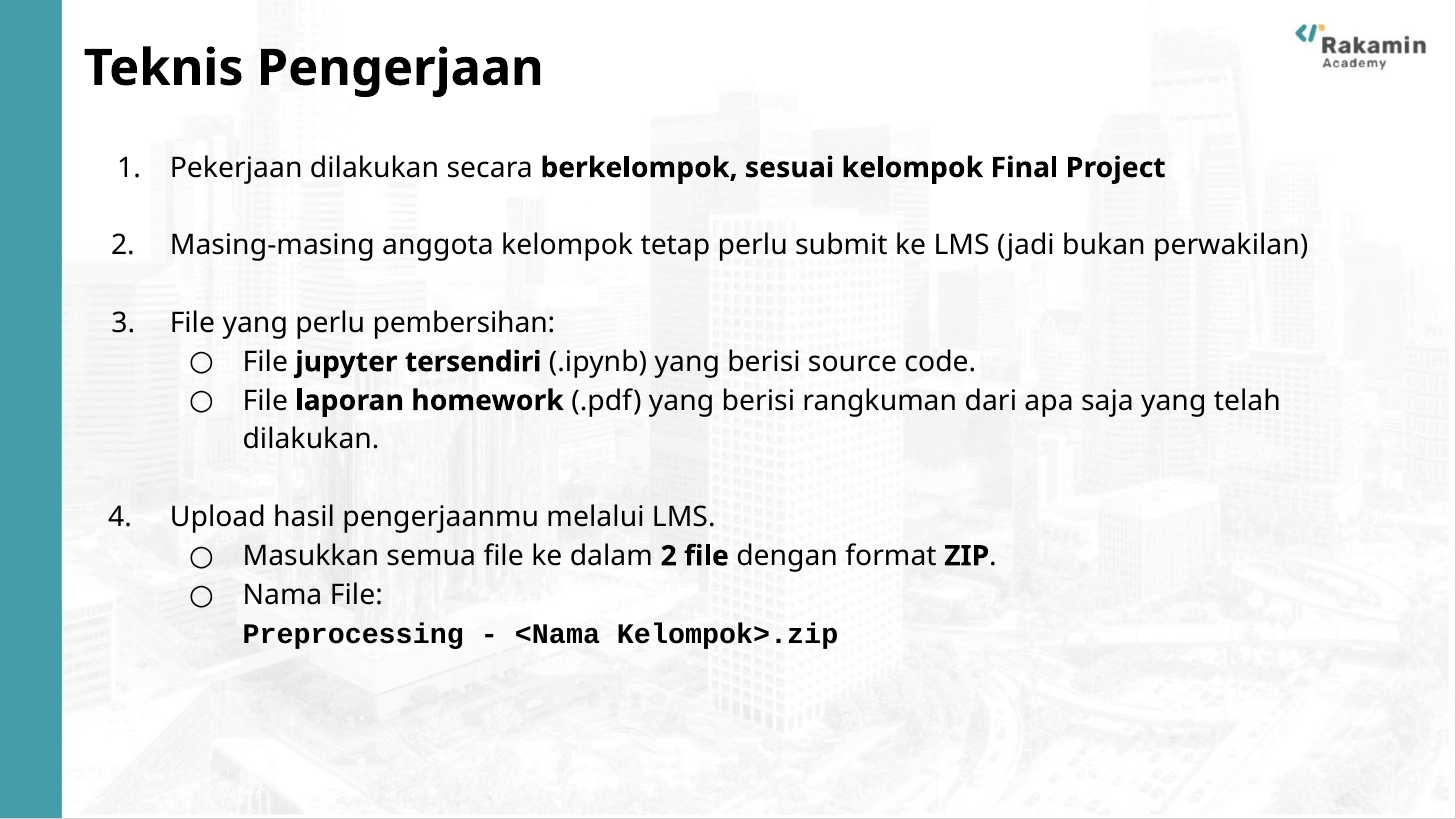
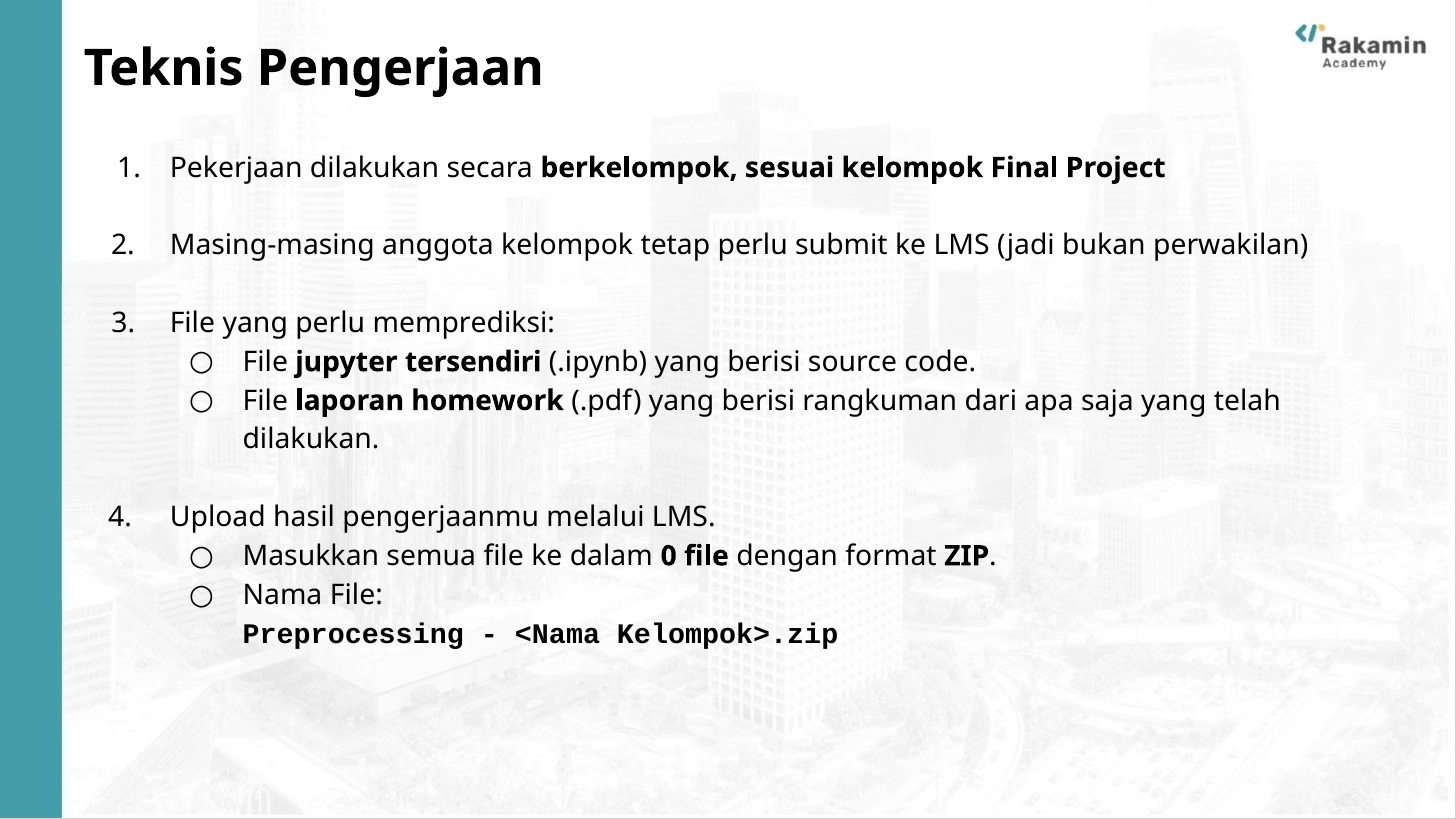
pembersihan: pembersihan -> memprediksi (464, 323)
dalam 2: 2 -> 0 (669, 556)
